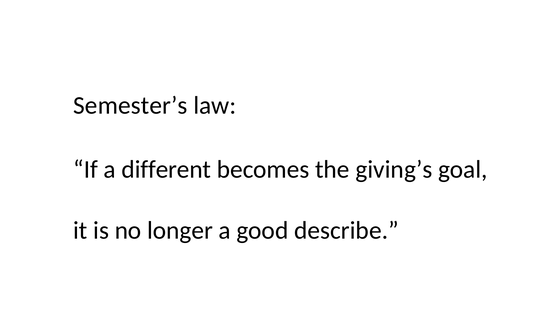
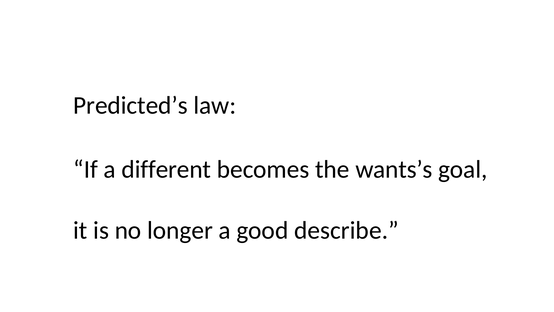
Semester’s: Semester’s -> Predicted’s (130, 105)
giving’s: giving’s -> wants’s (394, 169)
